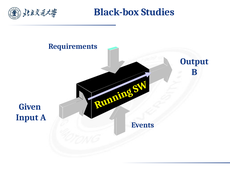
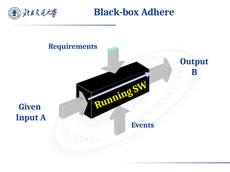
Studies: Studies -> Adhere (158, 12)
